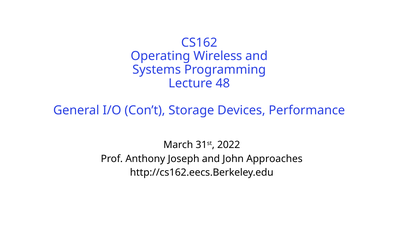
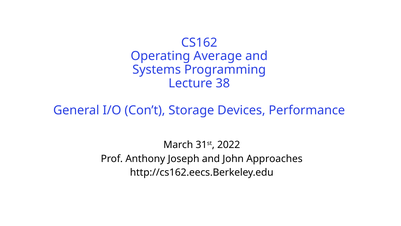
Wireless: Wireless -> Average (218, 56)
48: 48 -> 38 (223, 83)
